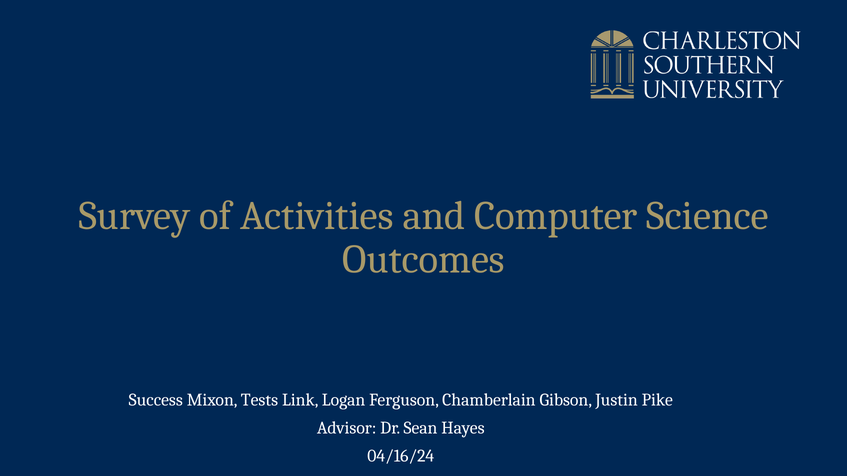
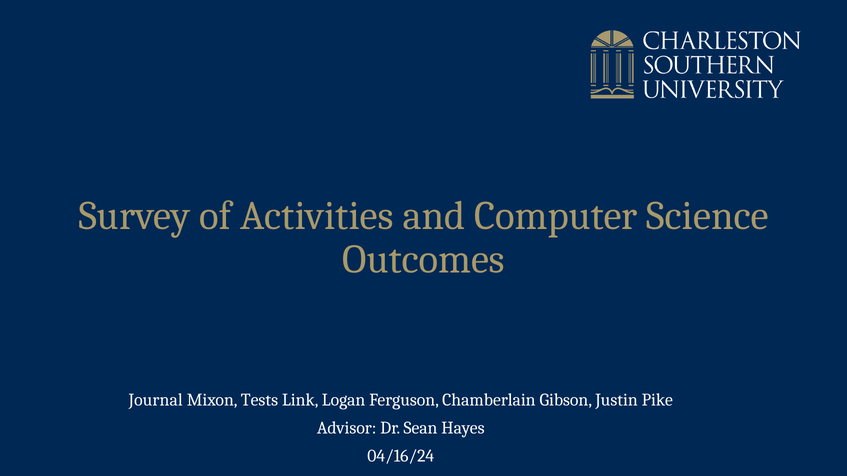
Success: Success -> Journal (156, 401)
